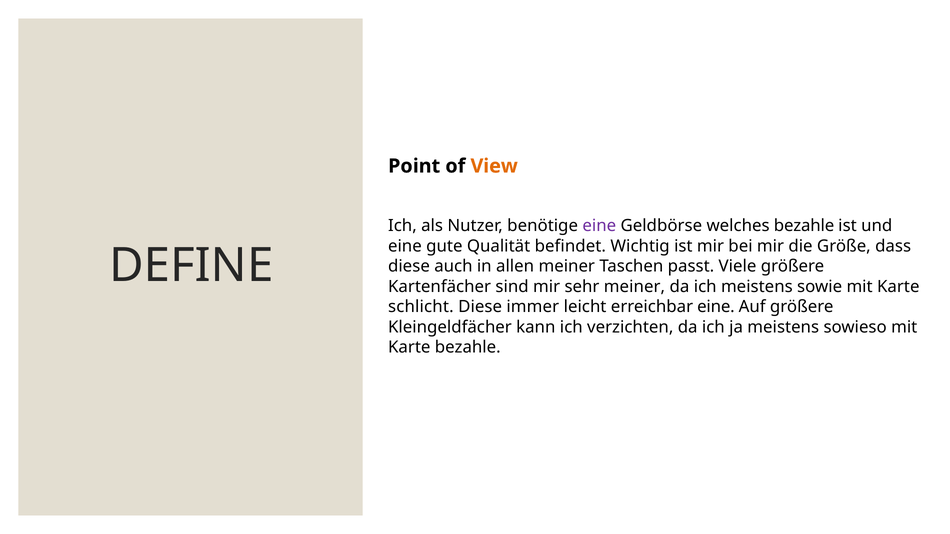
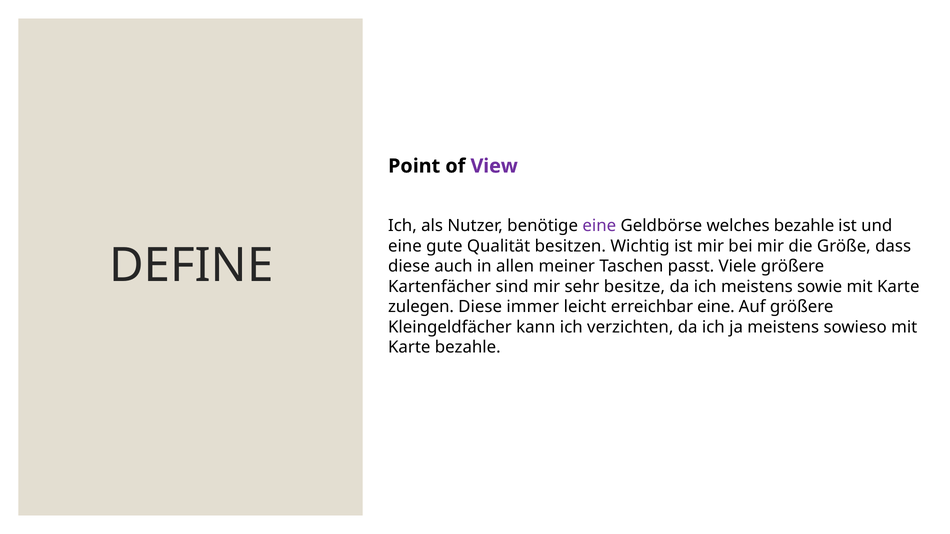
View colour: orange -> purple (494, 166)
befindet: befindet -> besitzen (570, 246)
sehr meiner: meiner -> besitze (634, 287)
schlicht: schlicht -> zulegen (421, 307)
